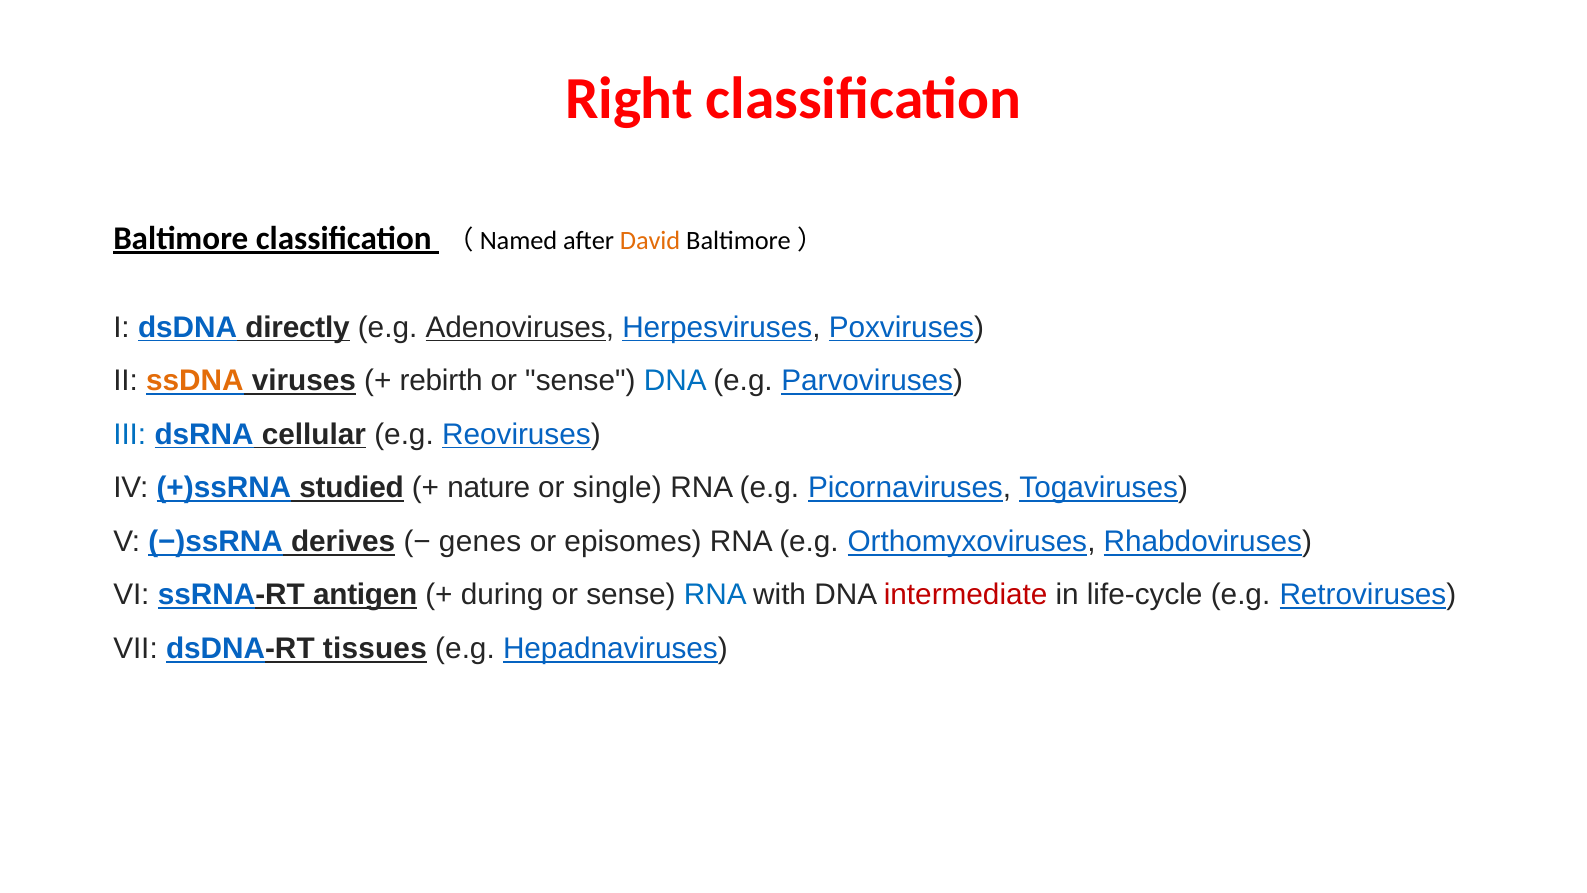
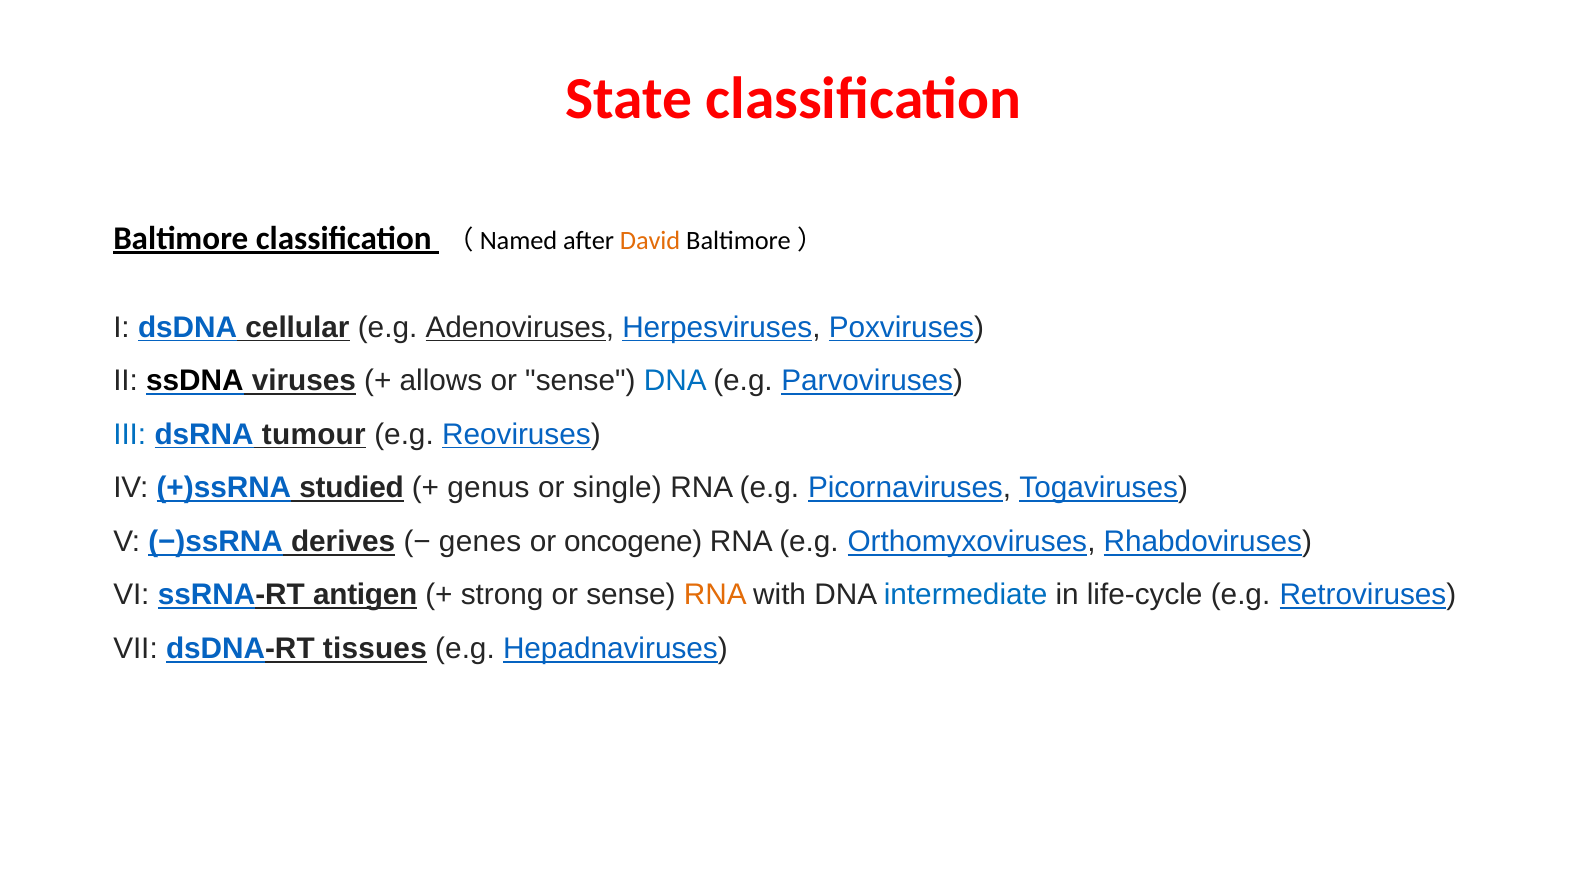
Right: Right -> State (629, 99)
directly: directly -> cellular (297, 327)
ssDNA colour: orange -> black (195, 381)
rebirth: rebirth -> allows (441, 381)
cellular: cellular -> tumour (314, 434)
nature: nature -> genus (488, 488)
episomes: episomes -> oncogene (633, 541)
during: during -> strong (502, 595)
RNA colour: blue -> orange (715, 595)
intermediate colour: red -> blue (966, 595)
